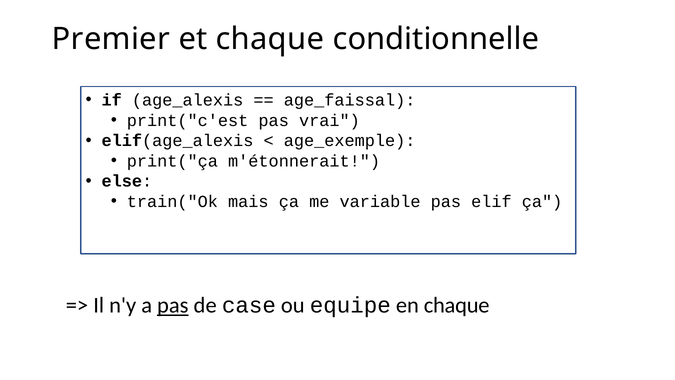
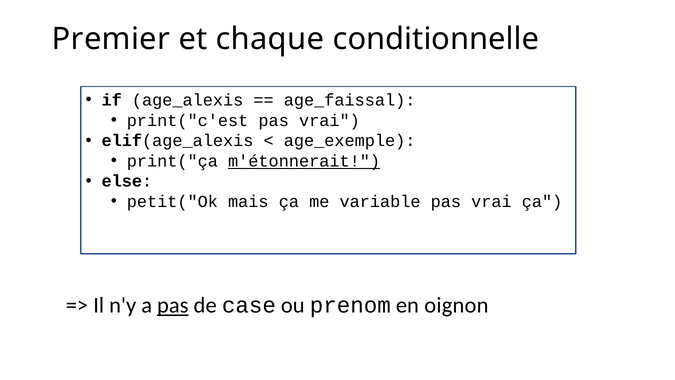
m'étonnerait underline: none -> present (304, 161)
train("Ok: train("Ok -> petit("Ok (172, 202)
elif: elif -> vrai (491, 202)
equipe: equipe -> prenom (350, 305)
en chaque: chaque -> oignon (456, 305)
